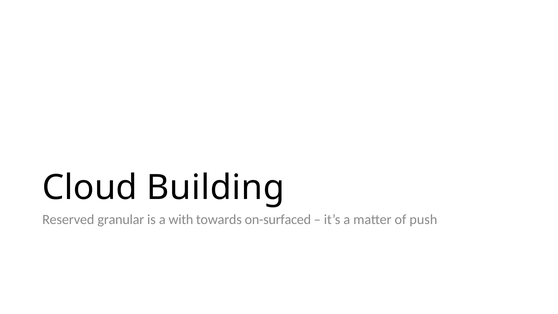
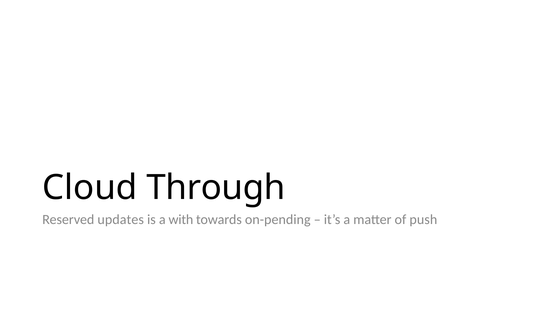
Building: Building -> Through (216, 188)
granular: granular -> updates (121, 220)
on-surfaced: on-surfaced -> on-pending (278, 220)
